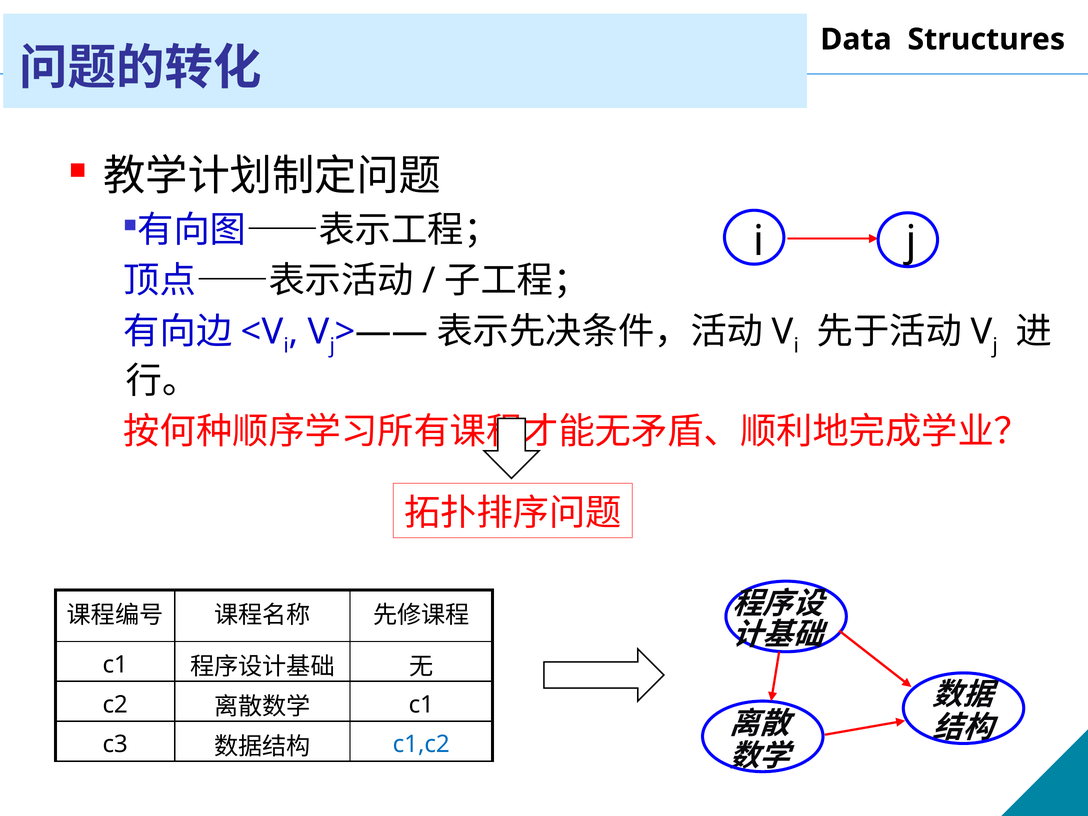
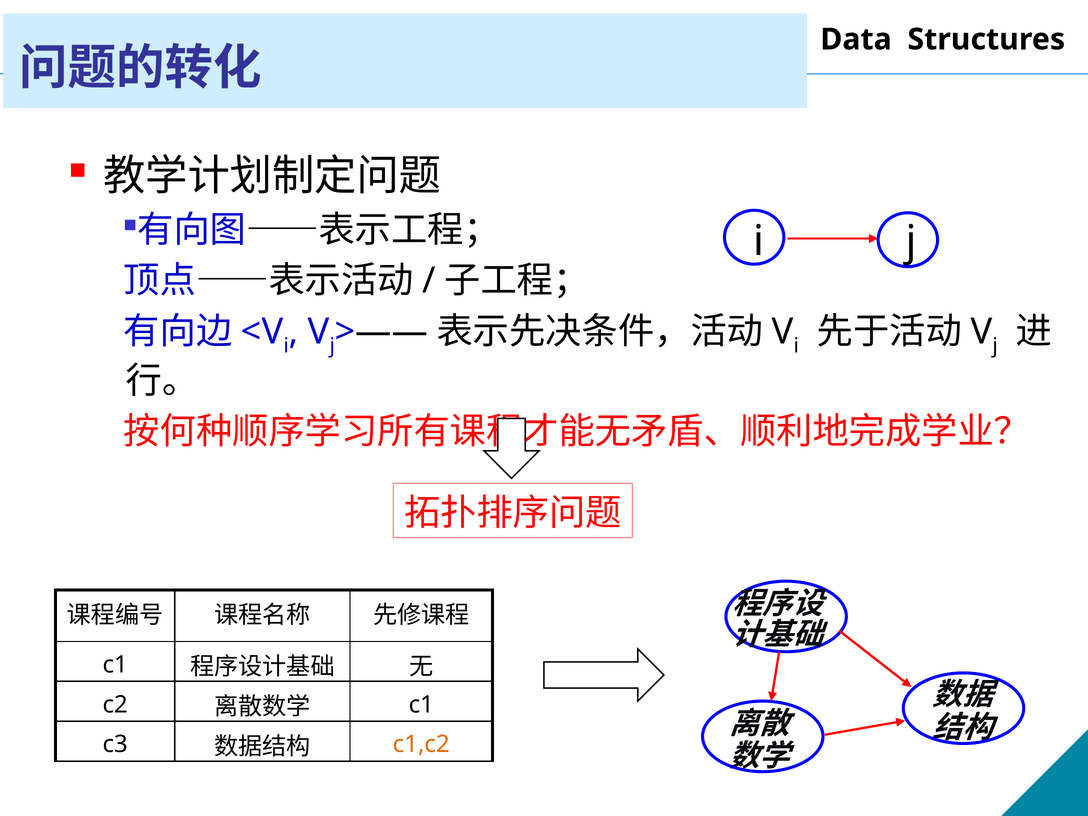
c1,c2 colour: blue -> orange (421, 745)
